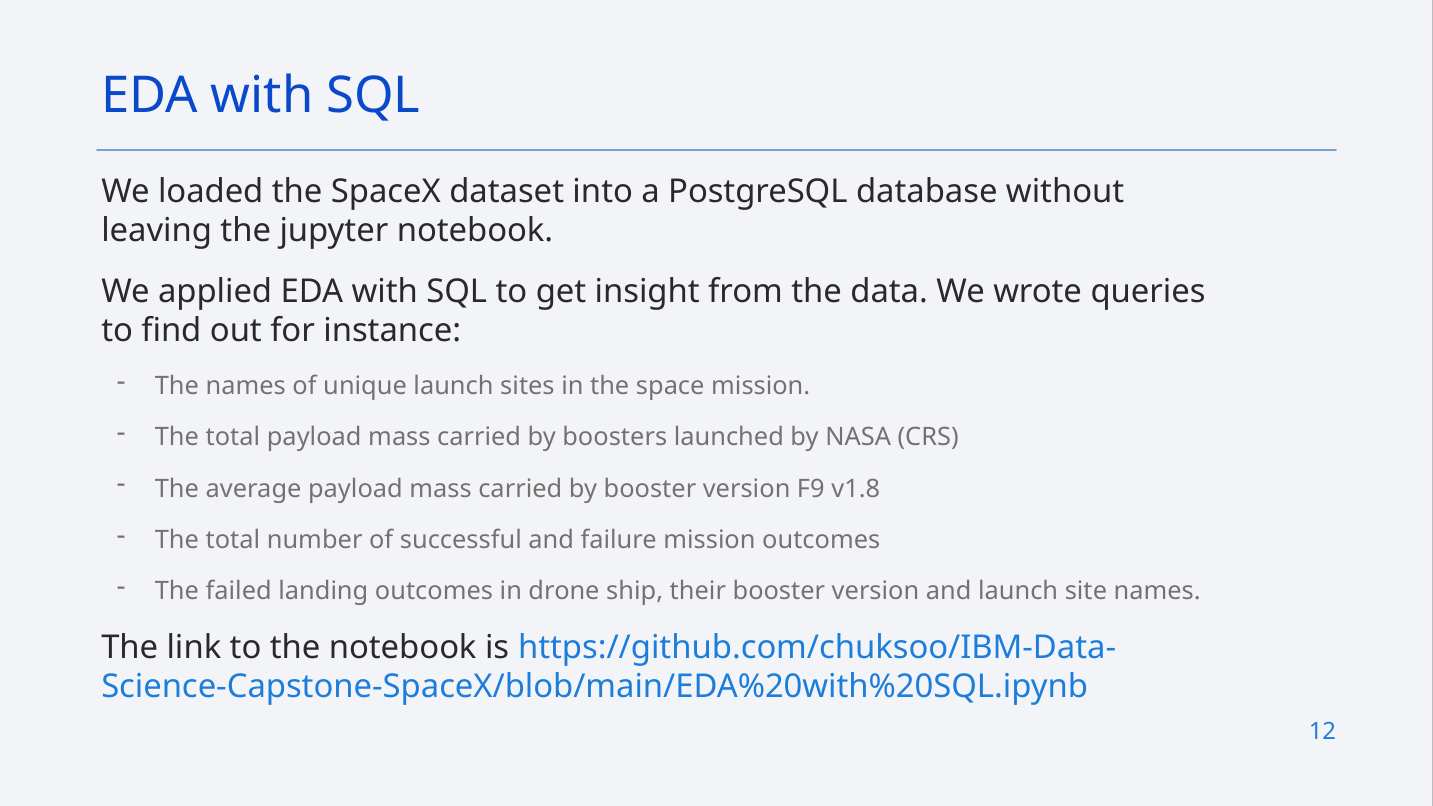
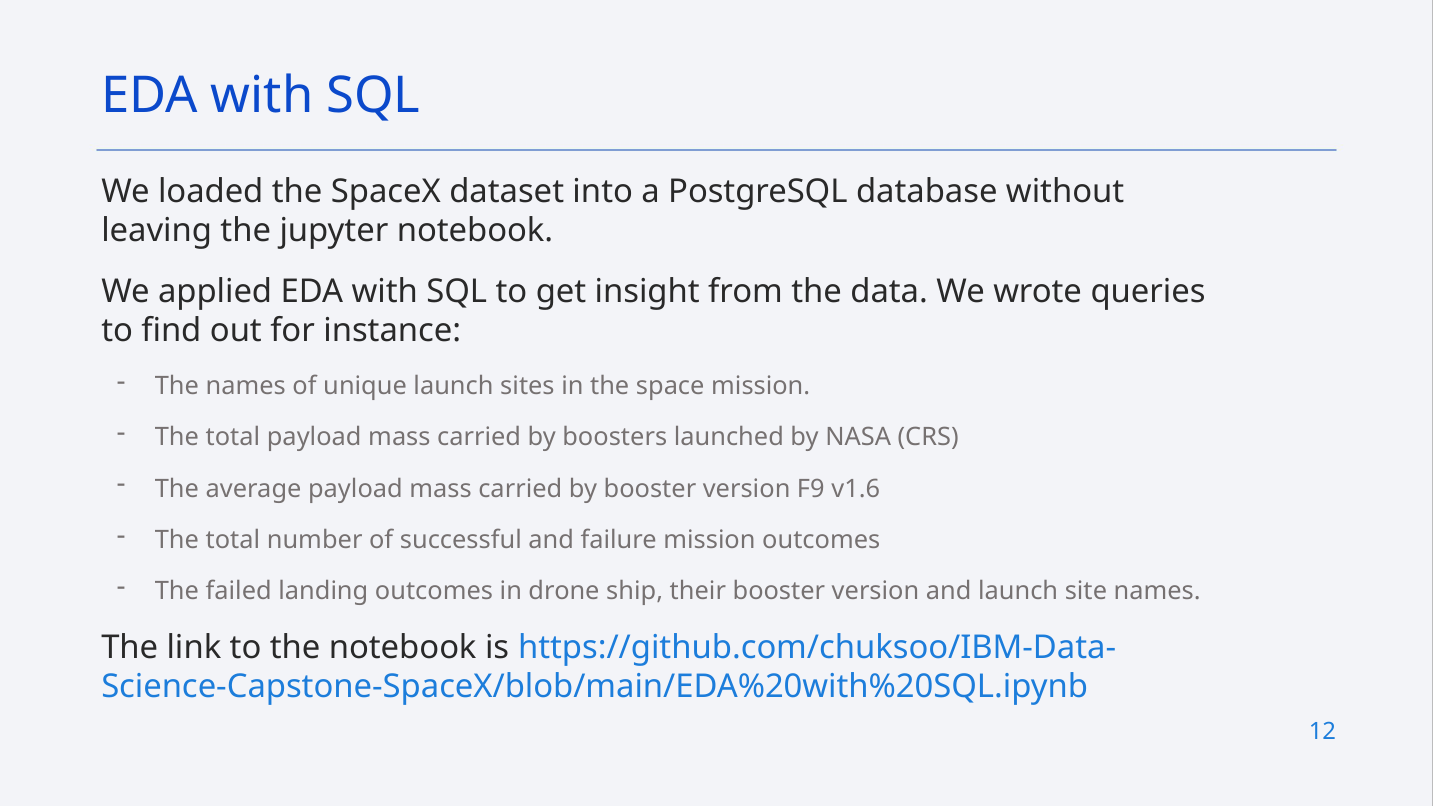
v1.8: v1.8 -> v1.6 (856, 489)
